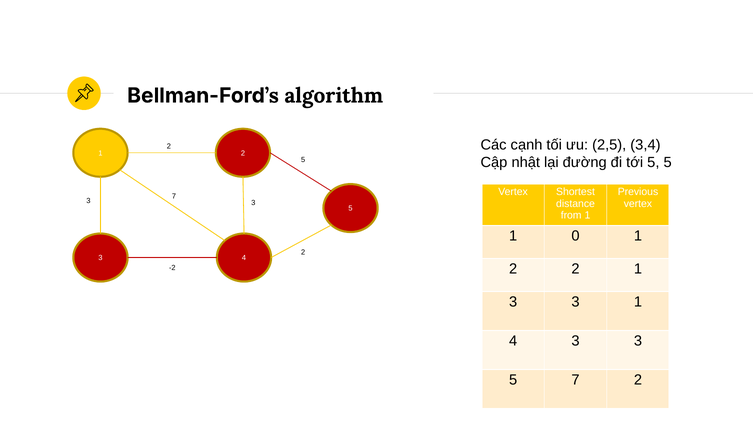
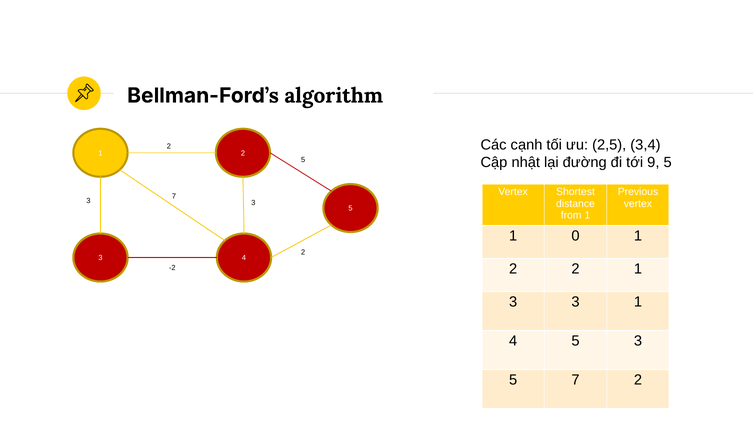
tới 5: 5 -> 9 (653, 162)
3: 3 -> 5 (576, 340)
